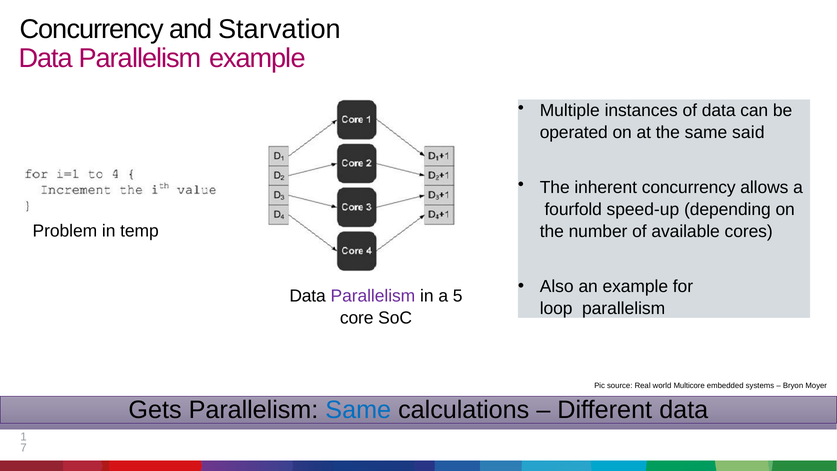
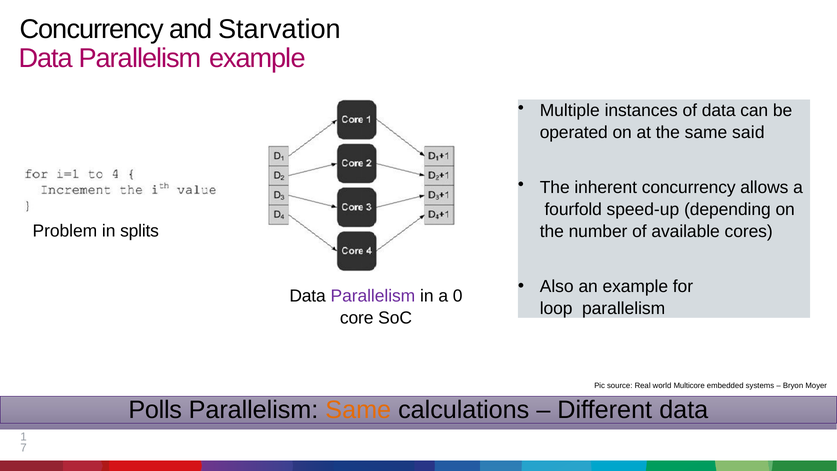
temp: temp -> splits (140, 231)
5: 5 -> 0 (458, 296)
Gets: Gets -> Polls (155, 410)
Same colour: blue -> orange (358, 410)
